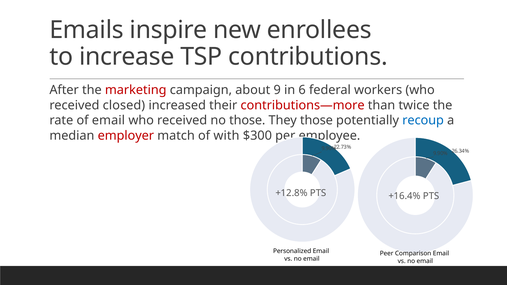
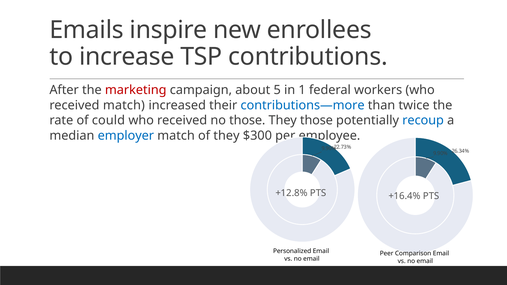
9: 9 -> 5 (277, 90)
6: 6 -> 1 (302, 90)
received closed: closed -> match (124, 105)
contributions—more colour: red -> blue (303, 105)
of email: email -> could (108, 120)
employer colour: red -> blue (126, 136)
of with: with -> they (226, 136)
